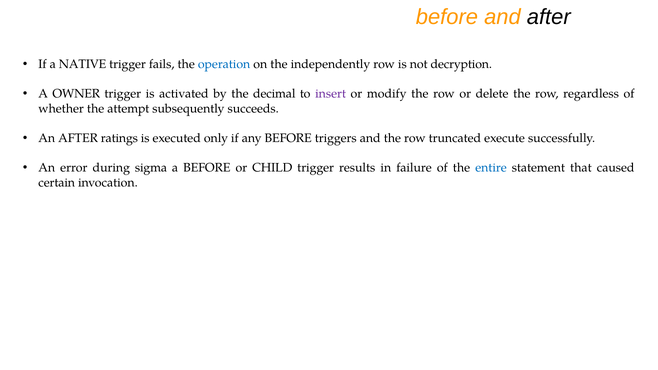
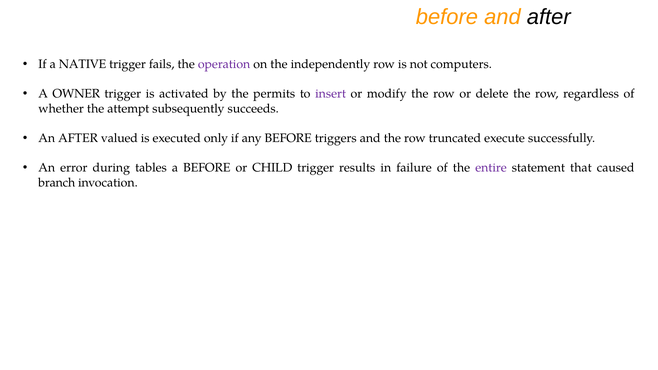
operation colour: blue -> purple (224, 64)
decryption: decryption -> computers (461, 64)
decimal: decimal -> permits (274, 94)
ratings: ratings -> valued (119, 138)
sigma: sigma -> tables (151, 168)
entire colour: blue -> purple (491, 168)
certain: certain -> branch (57, 183)
